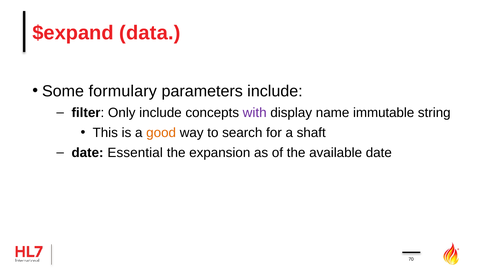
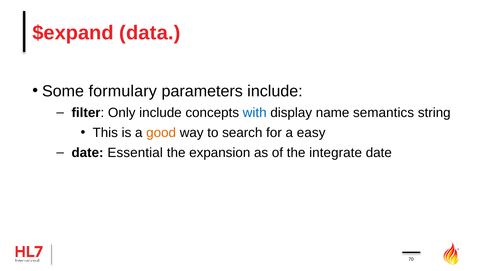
with colour: purple -> blue (255, 113)
immutable: immutable -> semantics (384, 113)
shaft: shaft -> easy (311, 133)
available: available -> integrate (336, 153)
